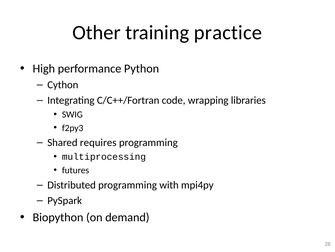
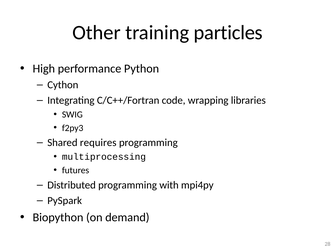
practice: practice -> particles (228, 32)
